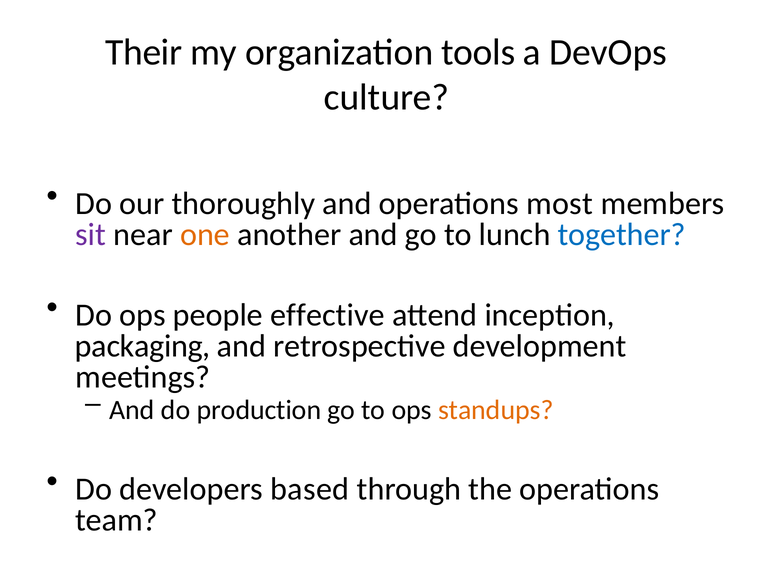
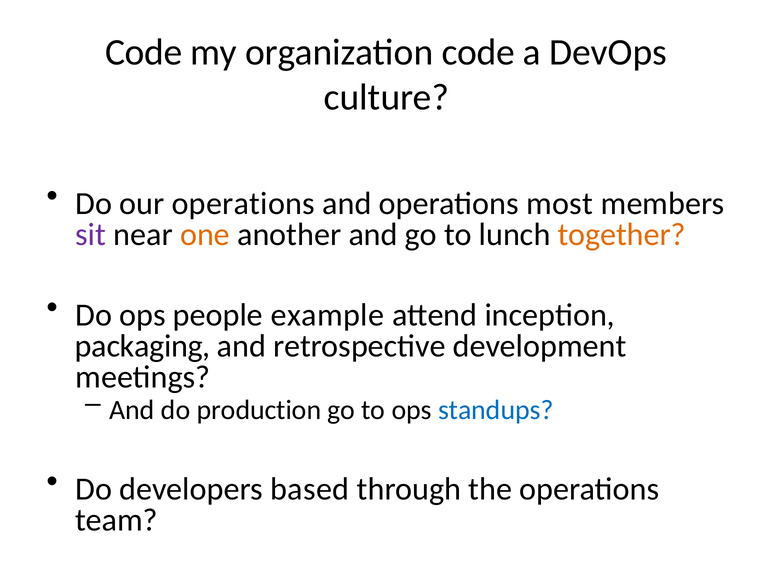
Their: Their -> Code (144, 52)
organization tools: tools -> code (478, 52)
our thoroughly: thoroughly -> operations (243, 204)
together colour: blue -> orange (622, 234)
effective: effective -> example (327, 315)
standups colour: orange -> blue (496, 410)
